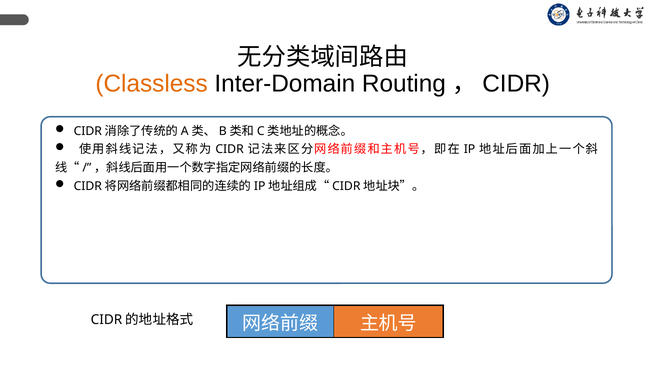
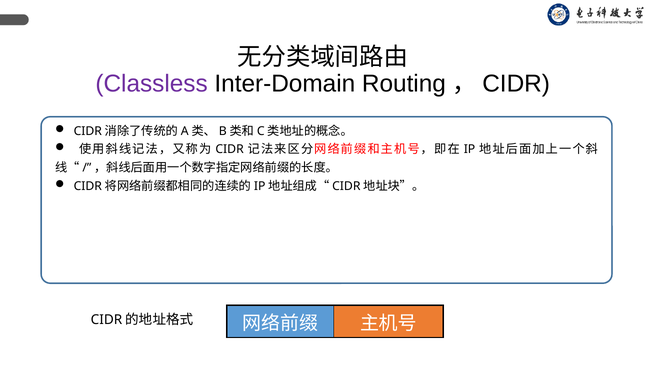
Classless colour: orange -> purple (152, 84)
